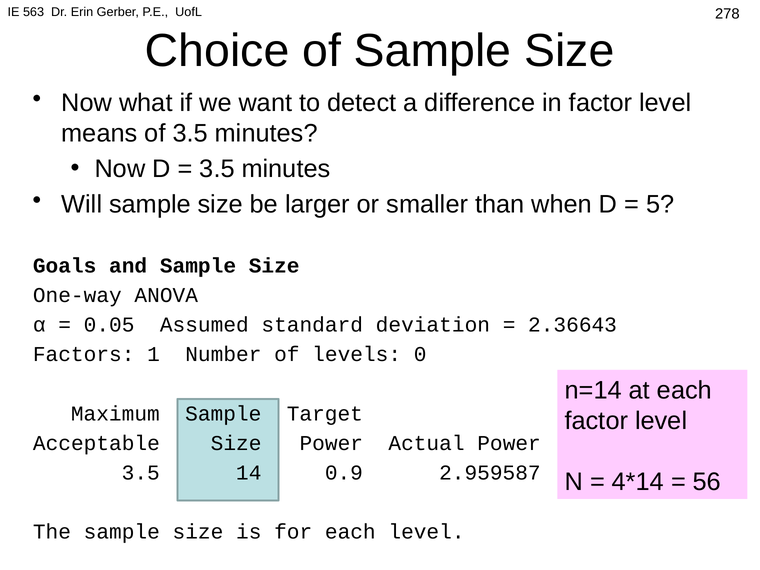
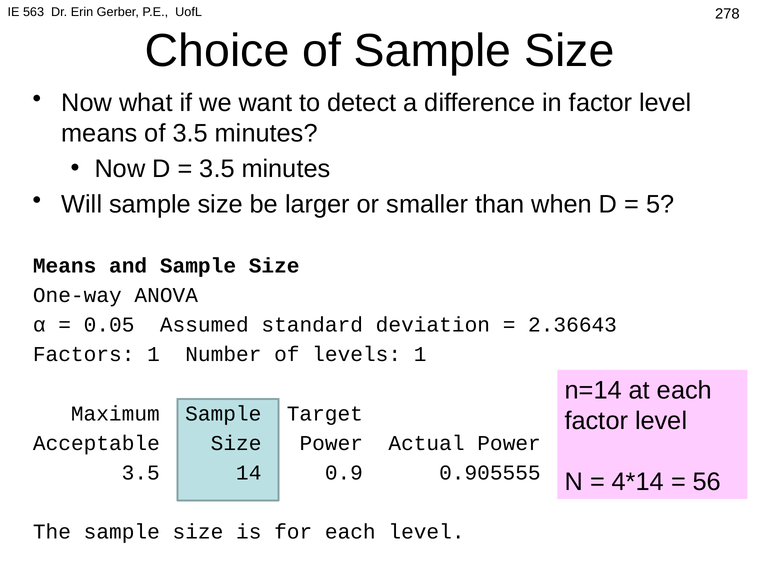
Goals: Goals -> Means (65, 266)
levels 0: 0 -> 1 (420, 354)
2.959587: 2.959587 -> 0.905555 (490, 473)
